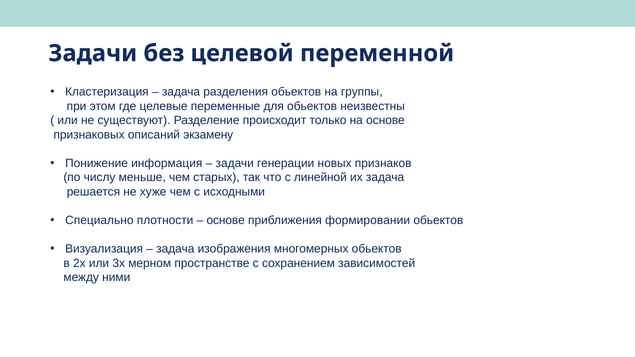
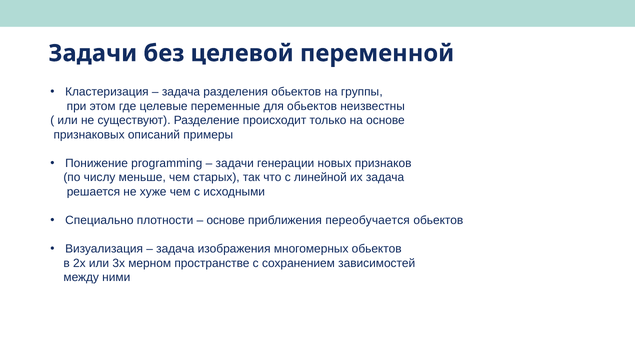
экзамену: экзамену -> примеры (208, 135)
информация: информация -> programming (167, 163)
формировании: формировании -> переобучается (368, 221)
